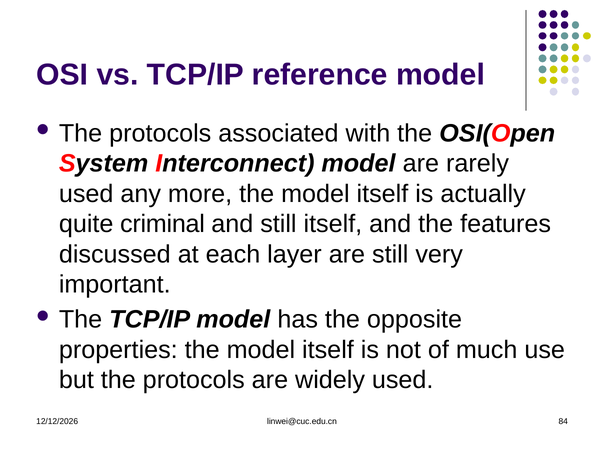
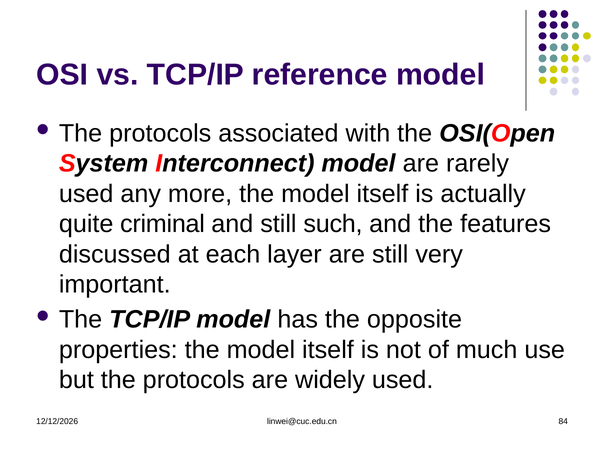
still itself: itself -> such (333, 224)
